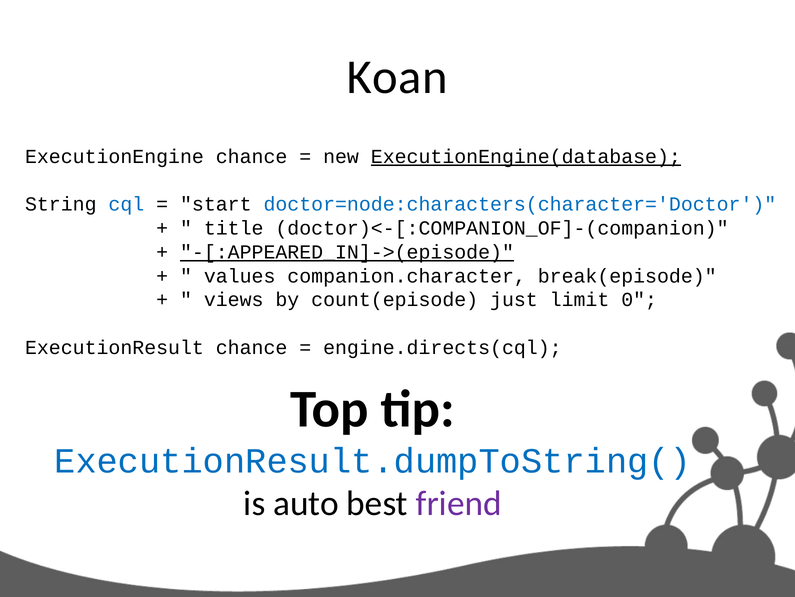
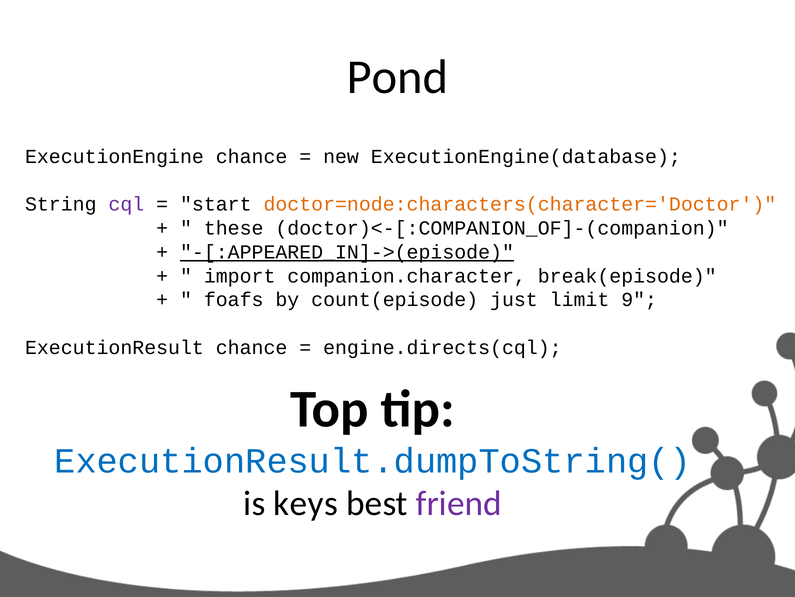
Koan: Koan -> Pond (398, 77)
ExecutionEngine(database underline: present -> none (526, 156)
cql colour: blue -> purple (126, 204)
doctor=node:characters(character='Doctor colour: blue -> orange (520, 204)
title: title -> these (234, 228)
values: values -> import (240, 276)
views: views -> foafs (234, 300)
0: 0 -> 9 (639, 300)
auto: auto -> keys (306, 503)
